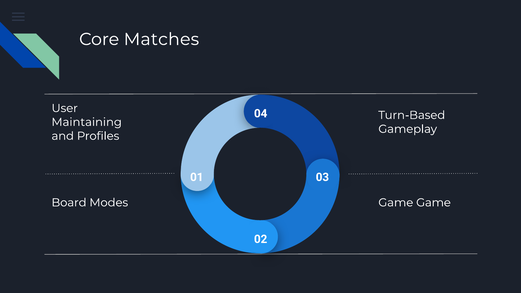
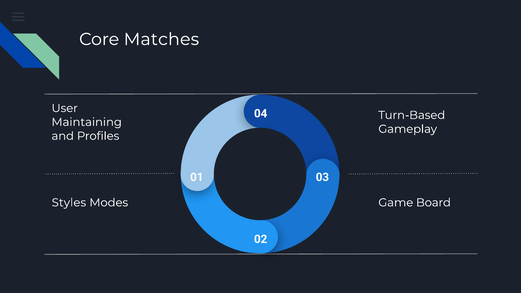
Board: Board -> Styles (69, 203)
Game Game: Game -> Board (433, 203)
